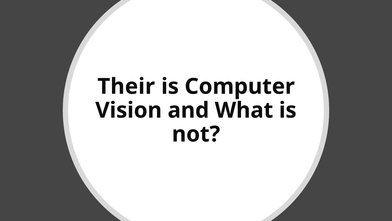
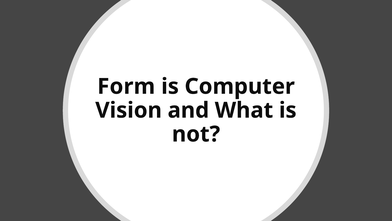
Their: Their -> Form (126, 86)
